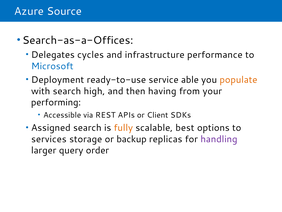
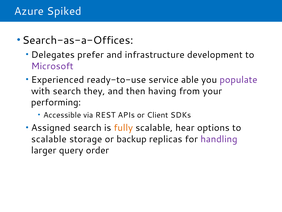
Source: Source -> Spiked (64, 11)
cycles: cycles -> prefer (91, 55)
performance: performance -> development (215, 55)
Microsoft colour: blue -> purple (52, 66)
Deployment: Deployment -> Experienced (58, 80)
populate colour: orange -> purple (238, 80)
high: high -> they (94, 91)
best: best -> hear (185, 128)
services: services -> scalable (49, 139)
